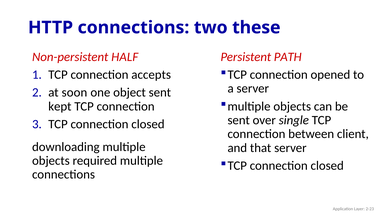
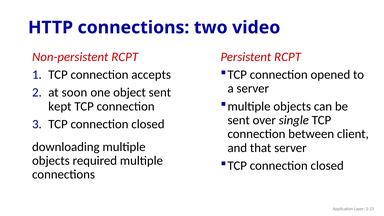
these: these -> video (256, 28)
Non-persistent HALF: HALF -> RCPT (125, 57)
Persistent PATH: PATH -> RCPT (288, 57)
